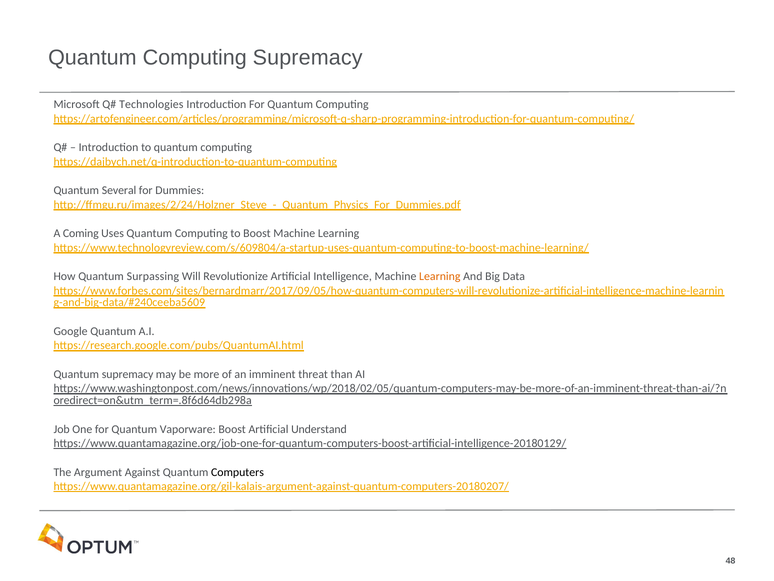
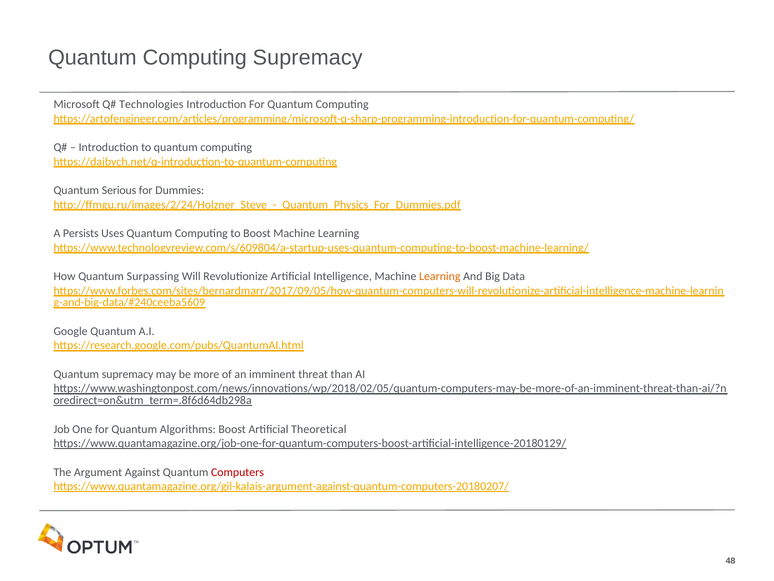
Several: Several -> Serious (119, 190)
Coming: Coming -> Persists (81, 233)
Vaporware: Vaporware -> Algorithms (188, 429)
Understand: Understand -> Theoretical (319, 429)
Computers colour: black -> red (237, 472)
